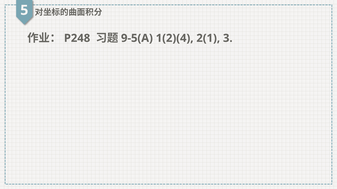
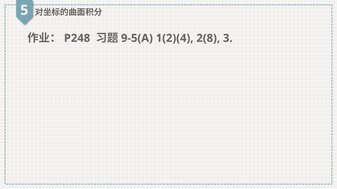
2(1: 2(1 -> 2(8 (208, 38)
